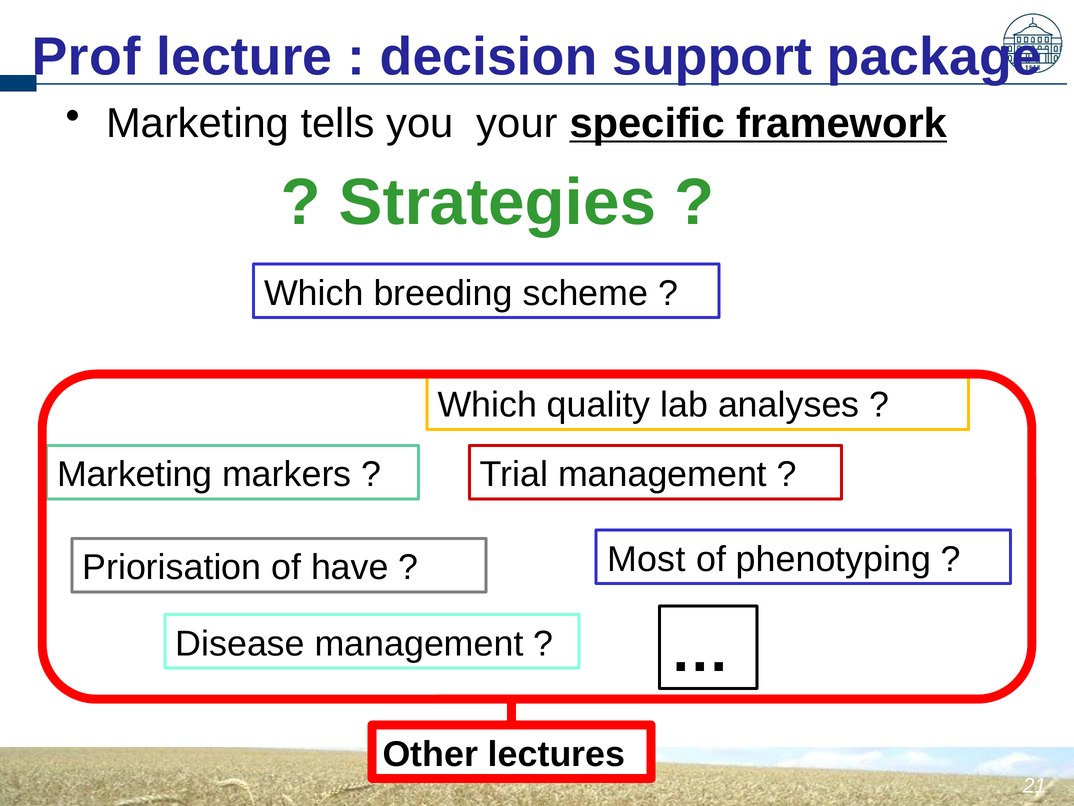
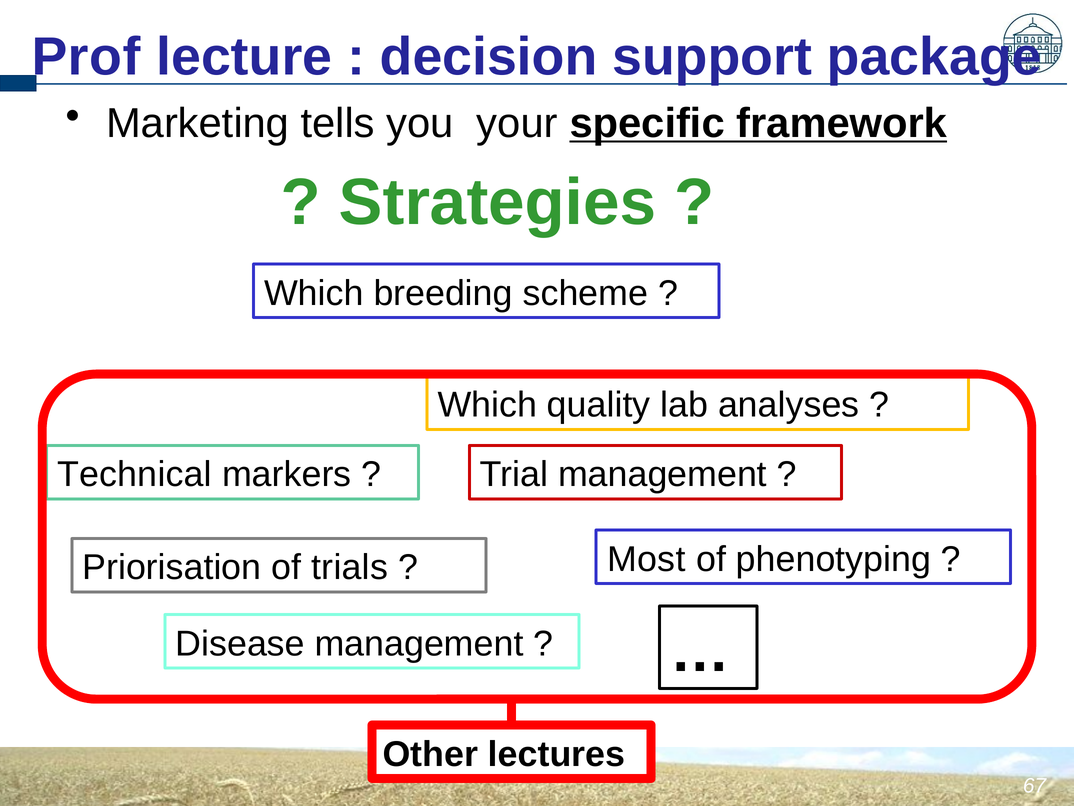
Marketing: Marketing -> Technical (134, 474)
have: have -> trials (350, 567)
21: 21 -> 67 (1035, 786)
